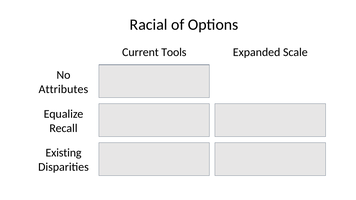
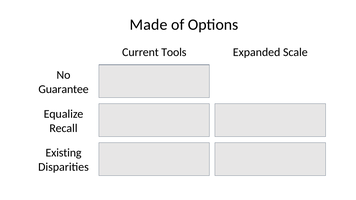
Racial: Racial -> Made (149, 25)
Attributes: Attributes -> Guarantee (64, 89)
